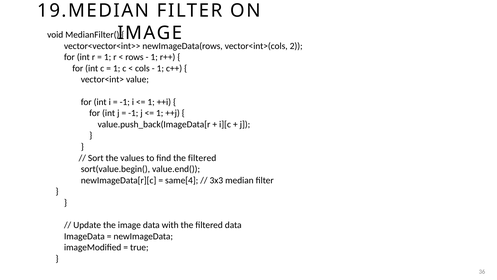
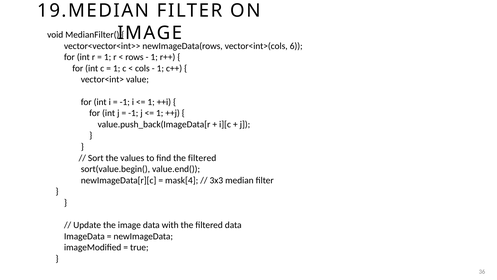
2: 2 -> 6 (296, 46)
same[4: same[4 -> mask[4 (182, 180)
